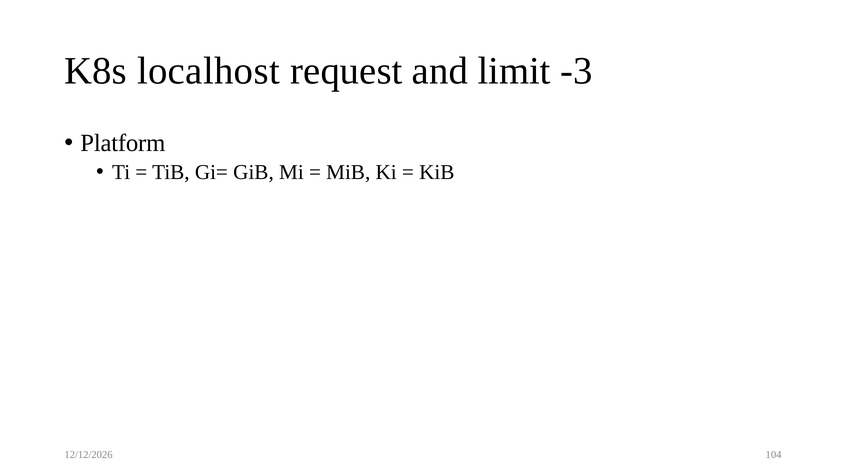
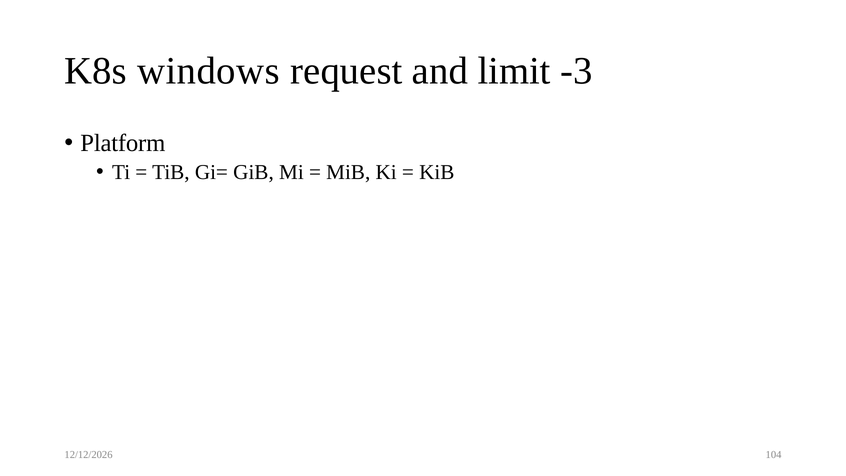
localhost: localhost -> windows (208, 71)
